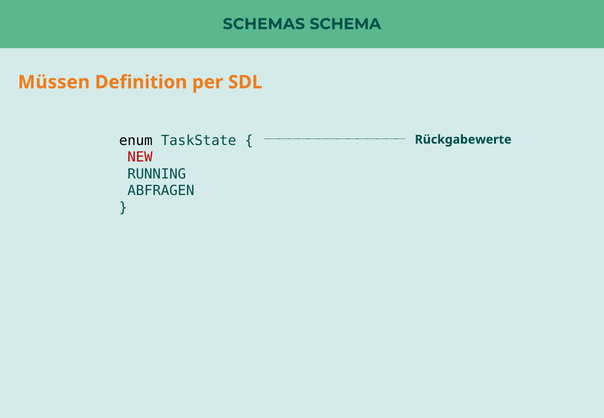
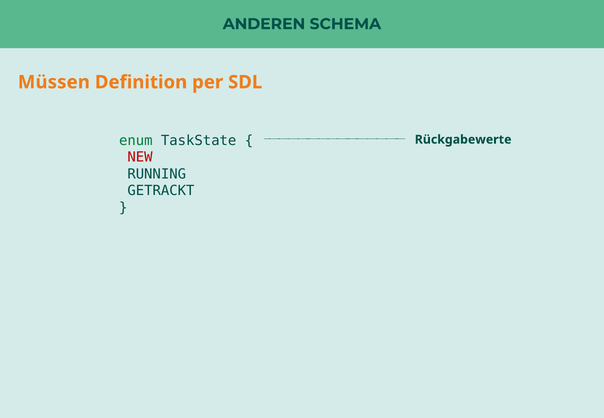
SCHEMAS: SCHEMAS -> ANDEREN (264, 24)
enum colour: black -> green (136, 141)
ABFRAGEN: ABFRAGEN -> GETRACKT (161, 191)
